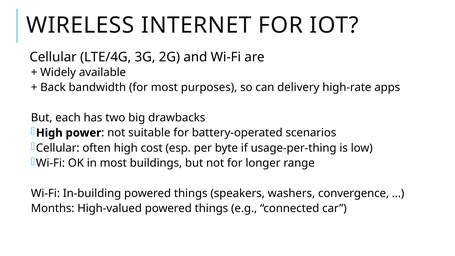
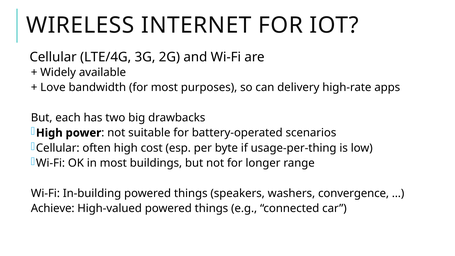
Back: Back -> Love (53, 87)
Months: Months -> Achieve (53, 208)
